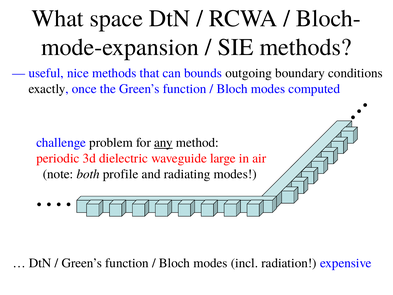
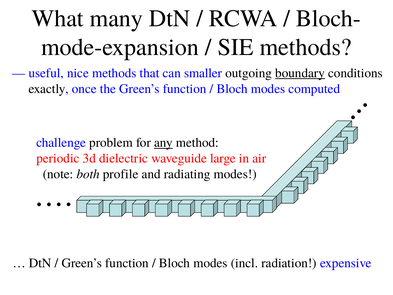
space: space -> many (116, 18)
bounds: bounds -> smaller (203, 73)
boundary underline: none -> present (300, 73)
